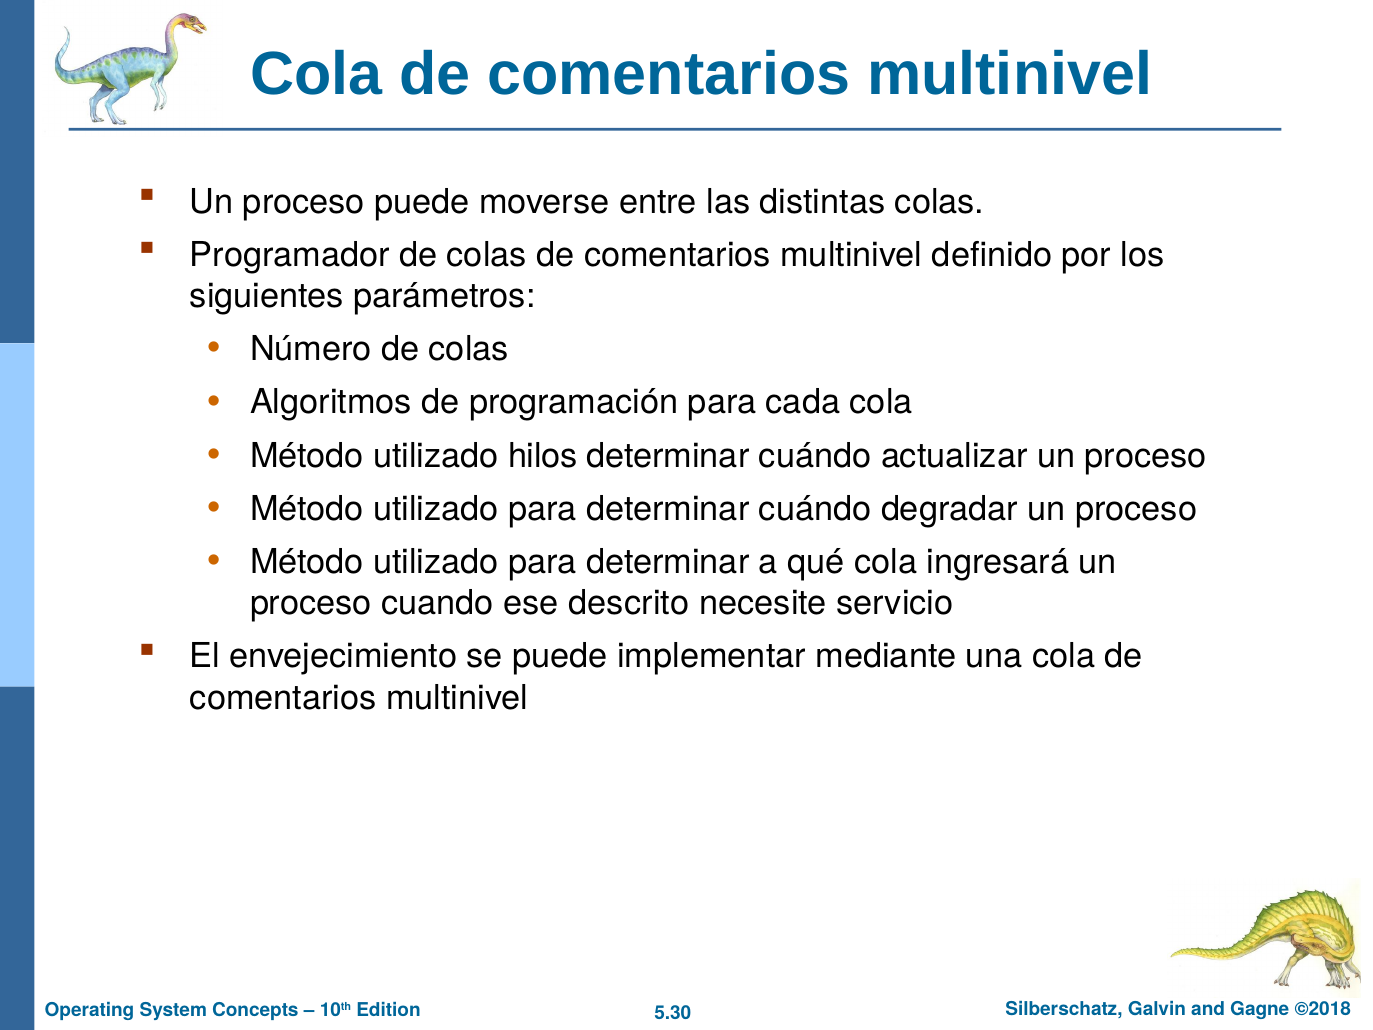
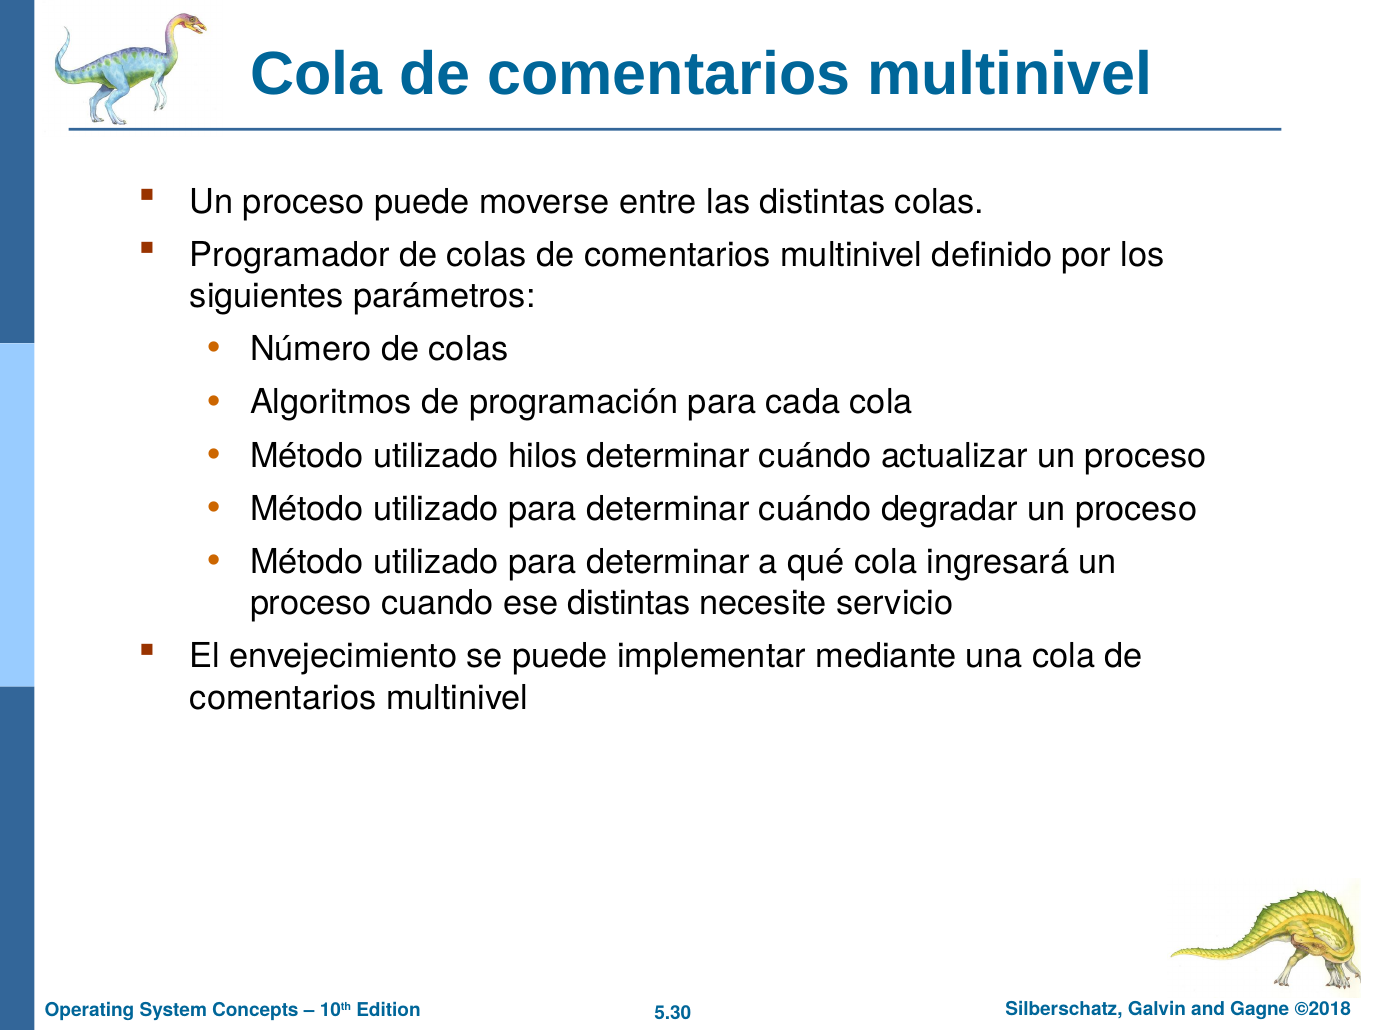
ese descrito: descrito -> distintas (629, 603)
